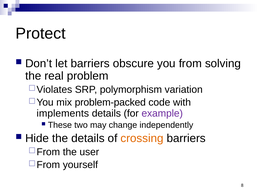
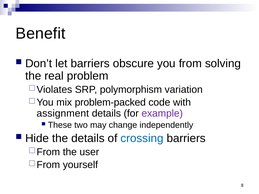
Protect: Protect -> Benefit (41, 33)
implements: implements -> assignment (63, 113)
crossing colour: orange -> blue (142, 138)
